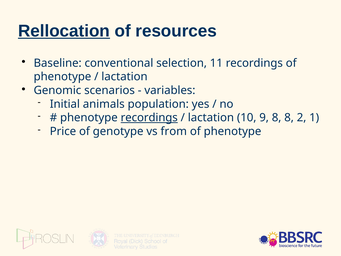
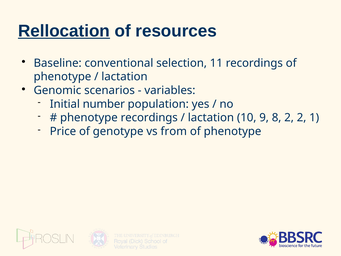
animals: animals -> number (104, 104)
recordings underline: present -> none (149, 118)
8 8: 8 -> 2 (289, 118)
